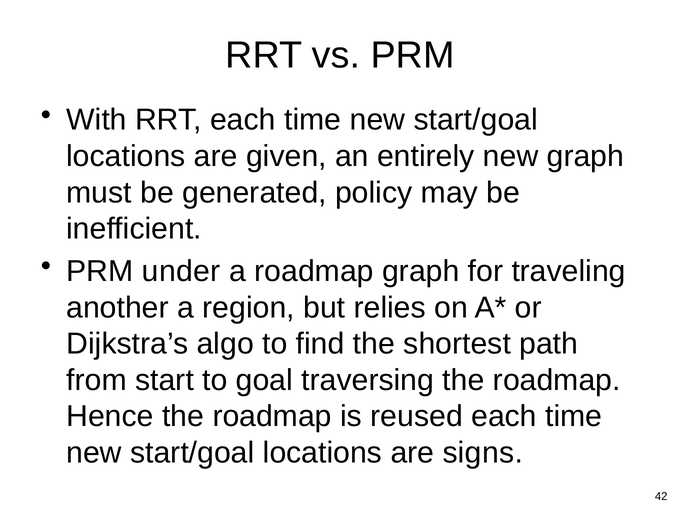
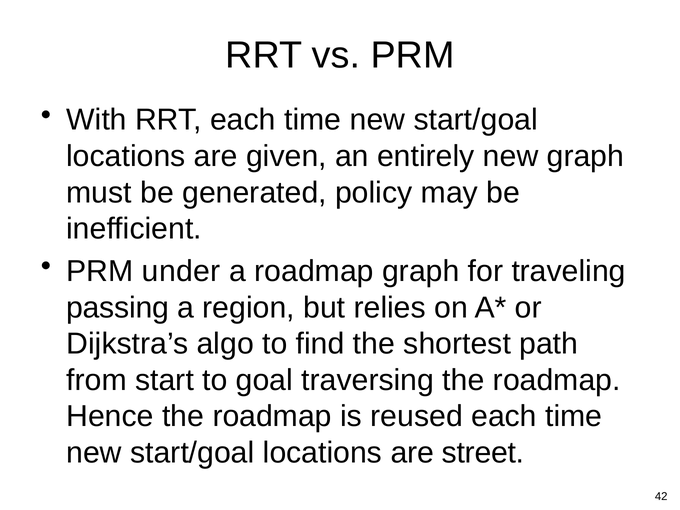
another: another -> passing (118, 308)
signs: signs -> street (483, 453)
